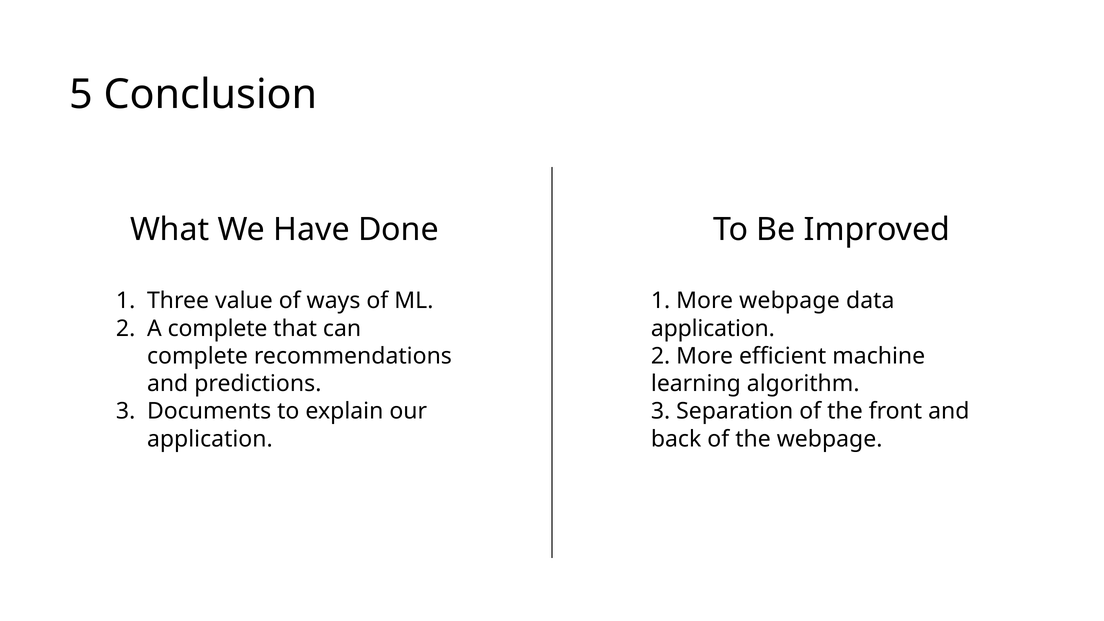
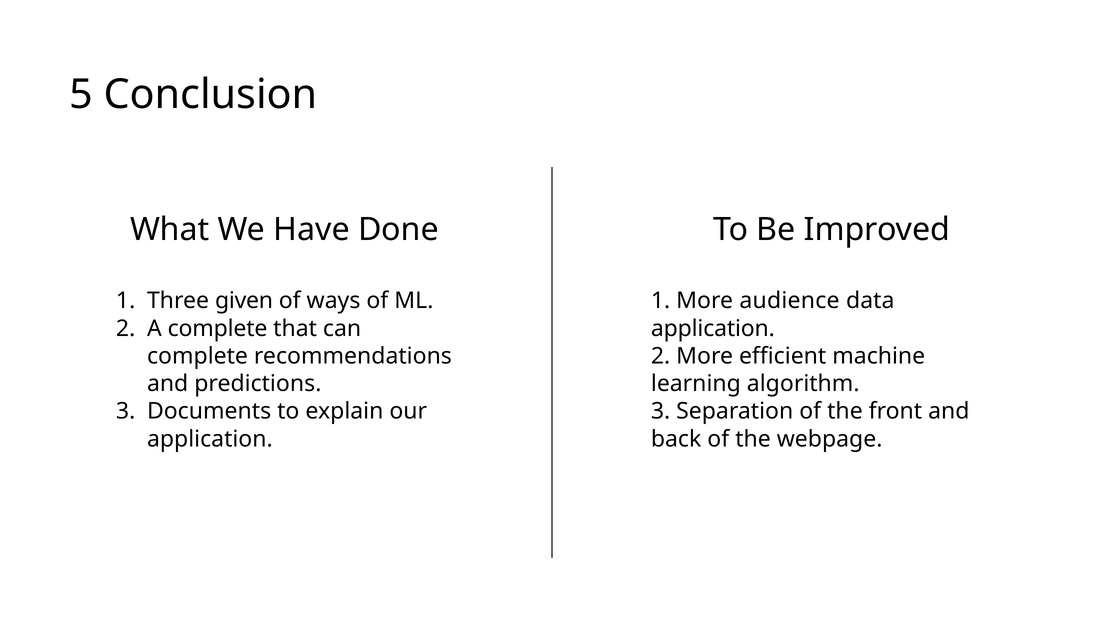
value: value -> given (244, 301)
More webpage: webpage -> audience (789, 301)
